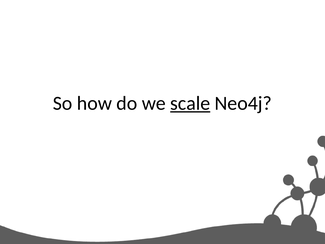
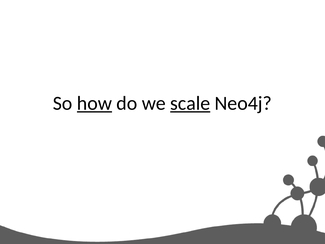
how underline: none -> present (94, 103)
